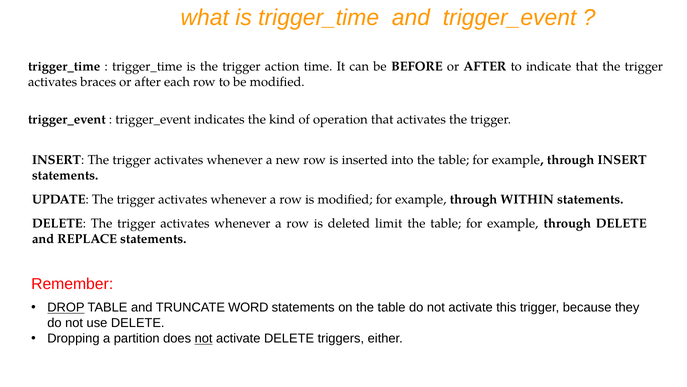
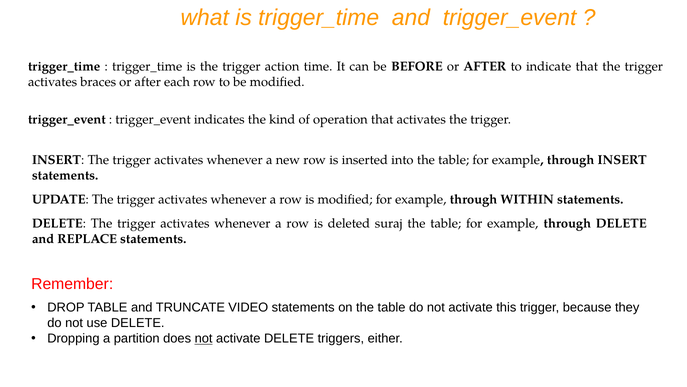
limit: limit -> suraj (389, 223)
DROP underline: present -> none (66, 307)
WORD: WORD -> VIDEO (248, 307)
